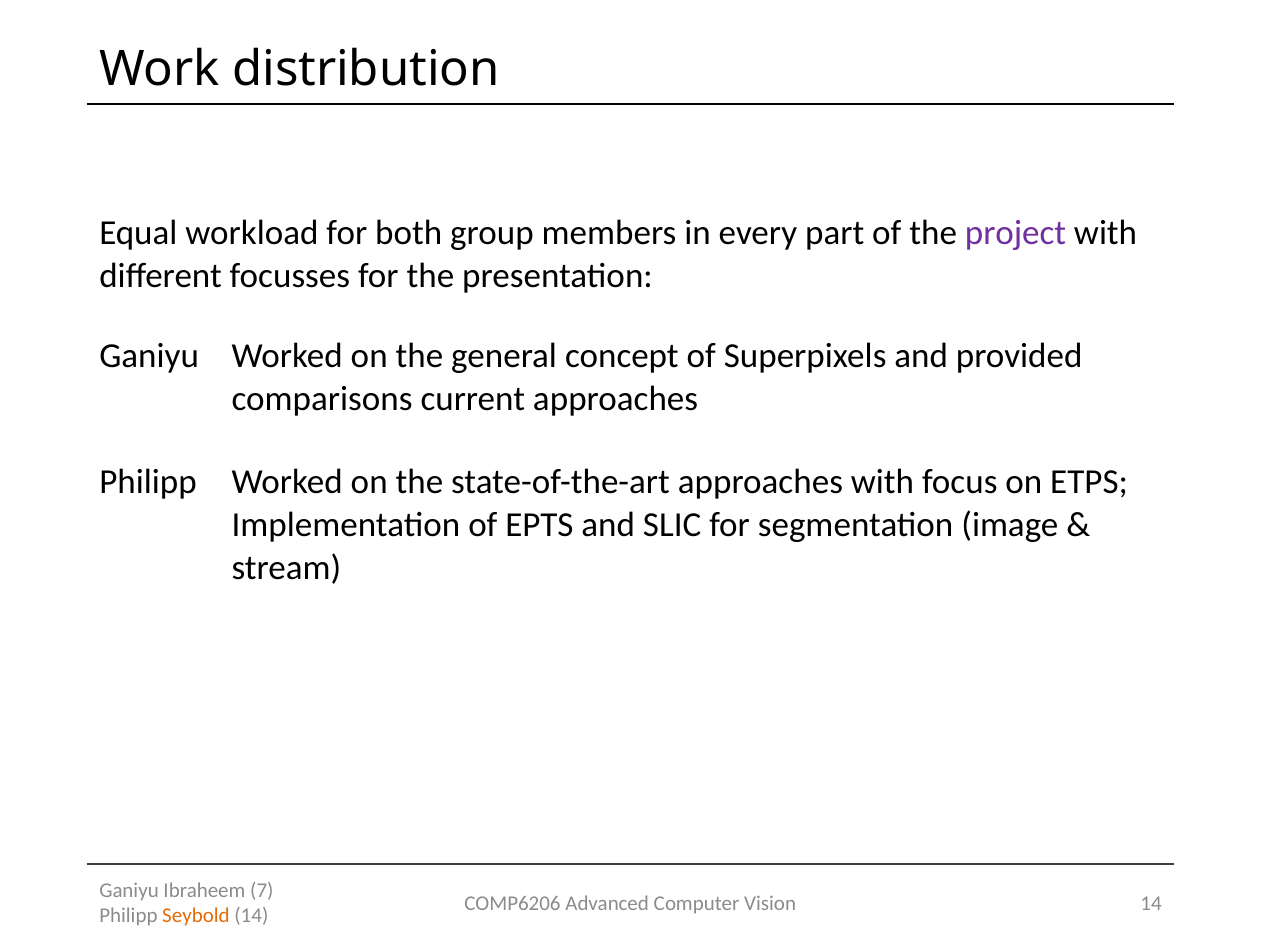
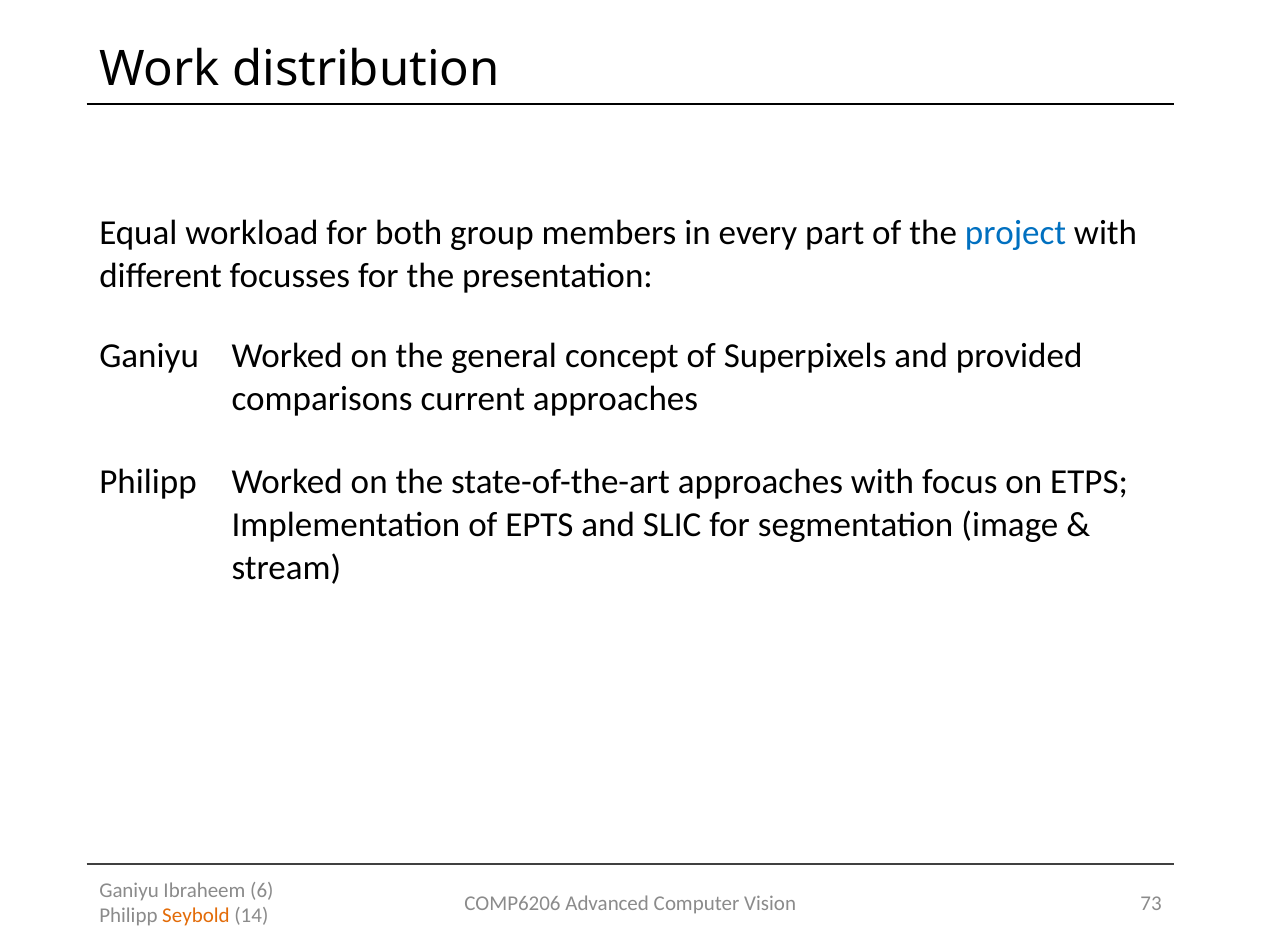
project colour: purple -> blue (1015, 233)
7: 7 -> 6 (262, 891)
Vision 14: 14 -> 73 (1151, 903)
